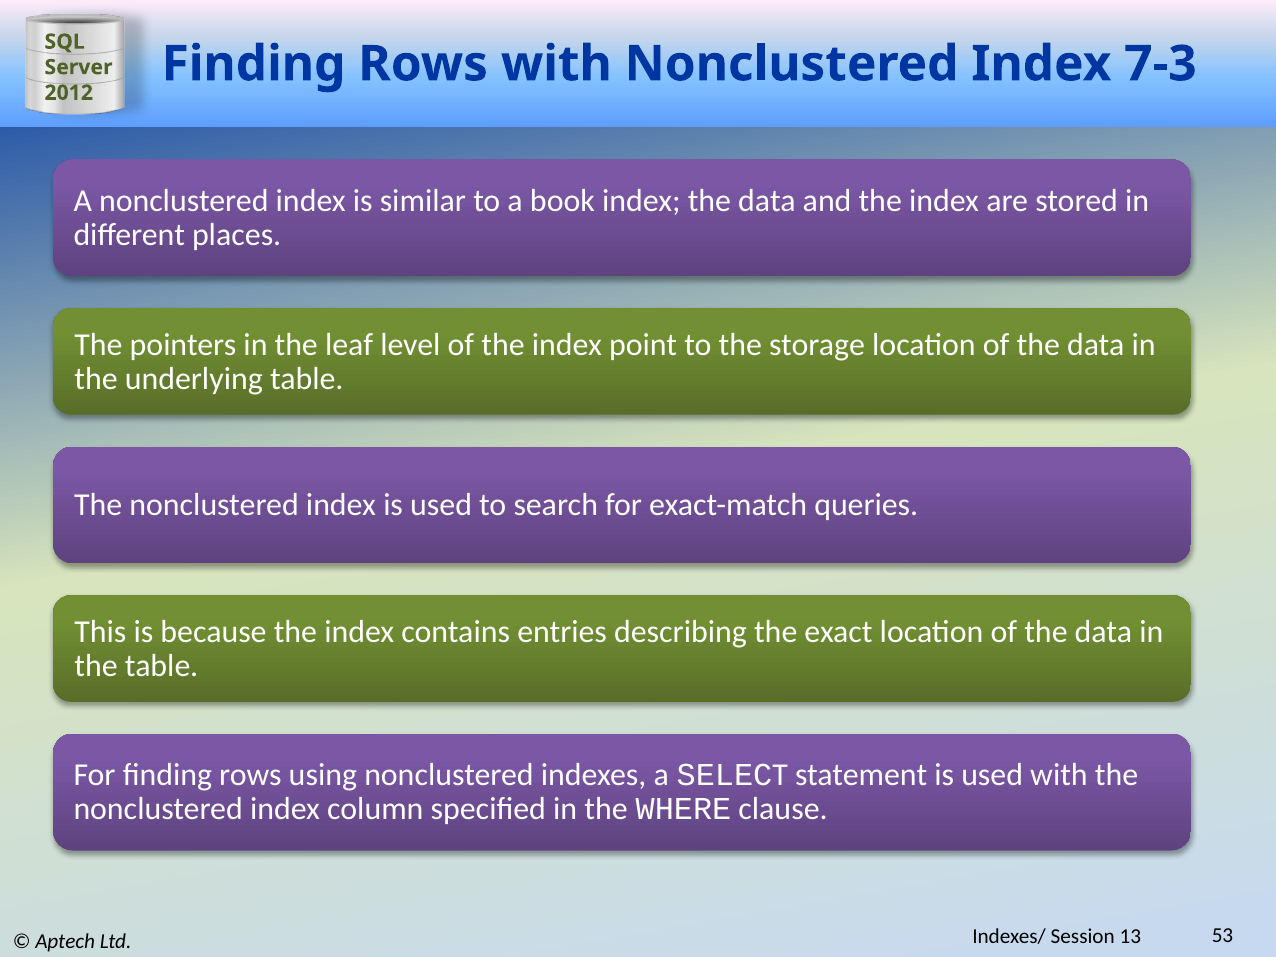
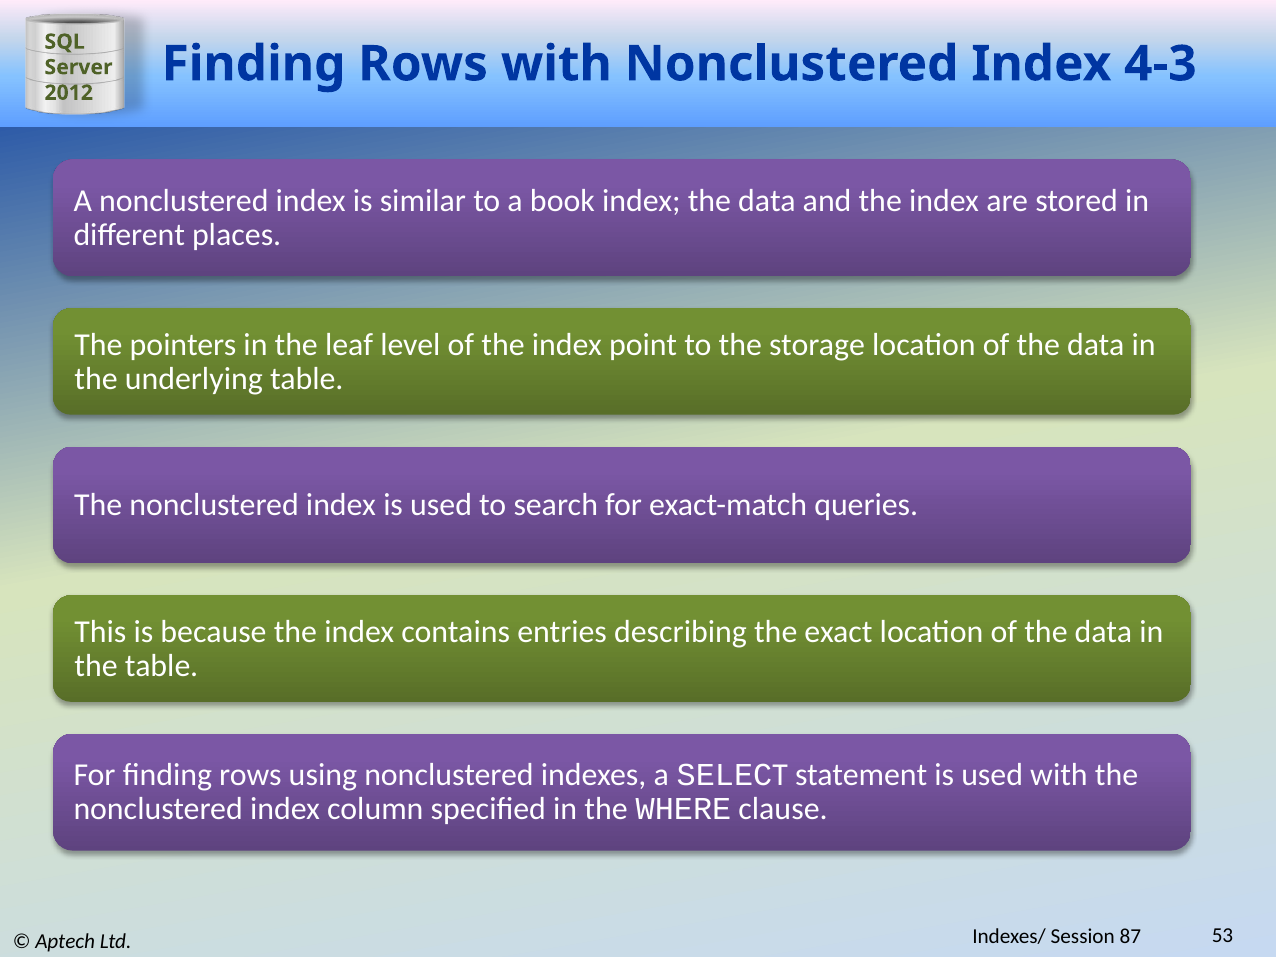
7-3: 7-3 -> 4-3 (1160, 64)
13: 13 -> 87 (1130, 936)
